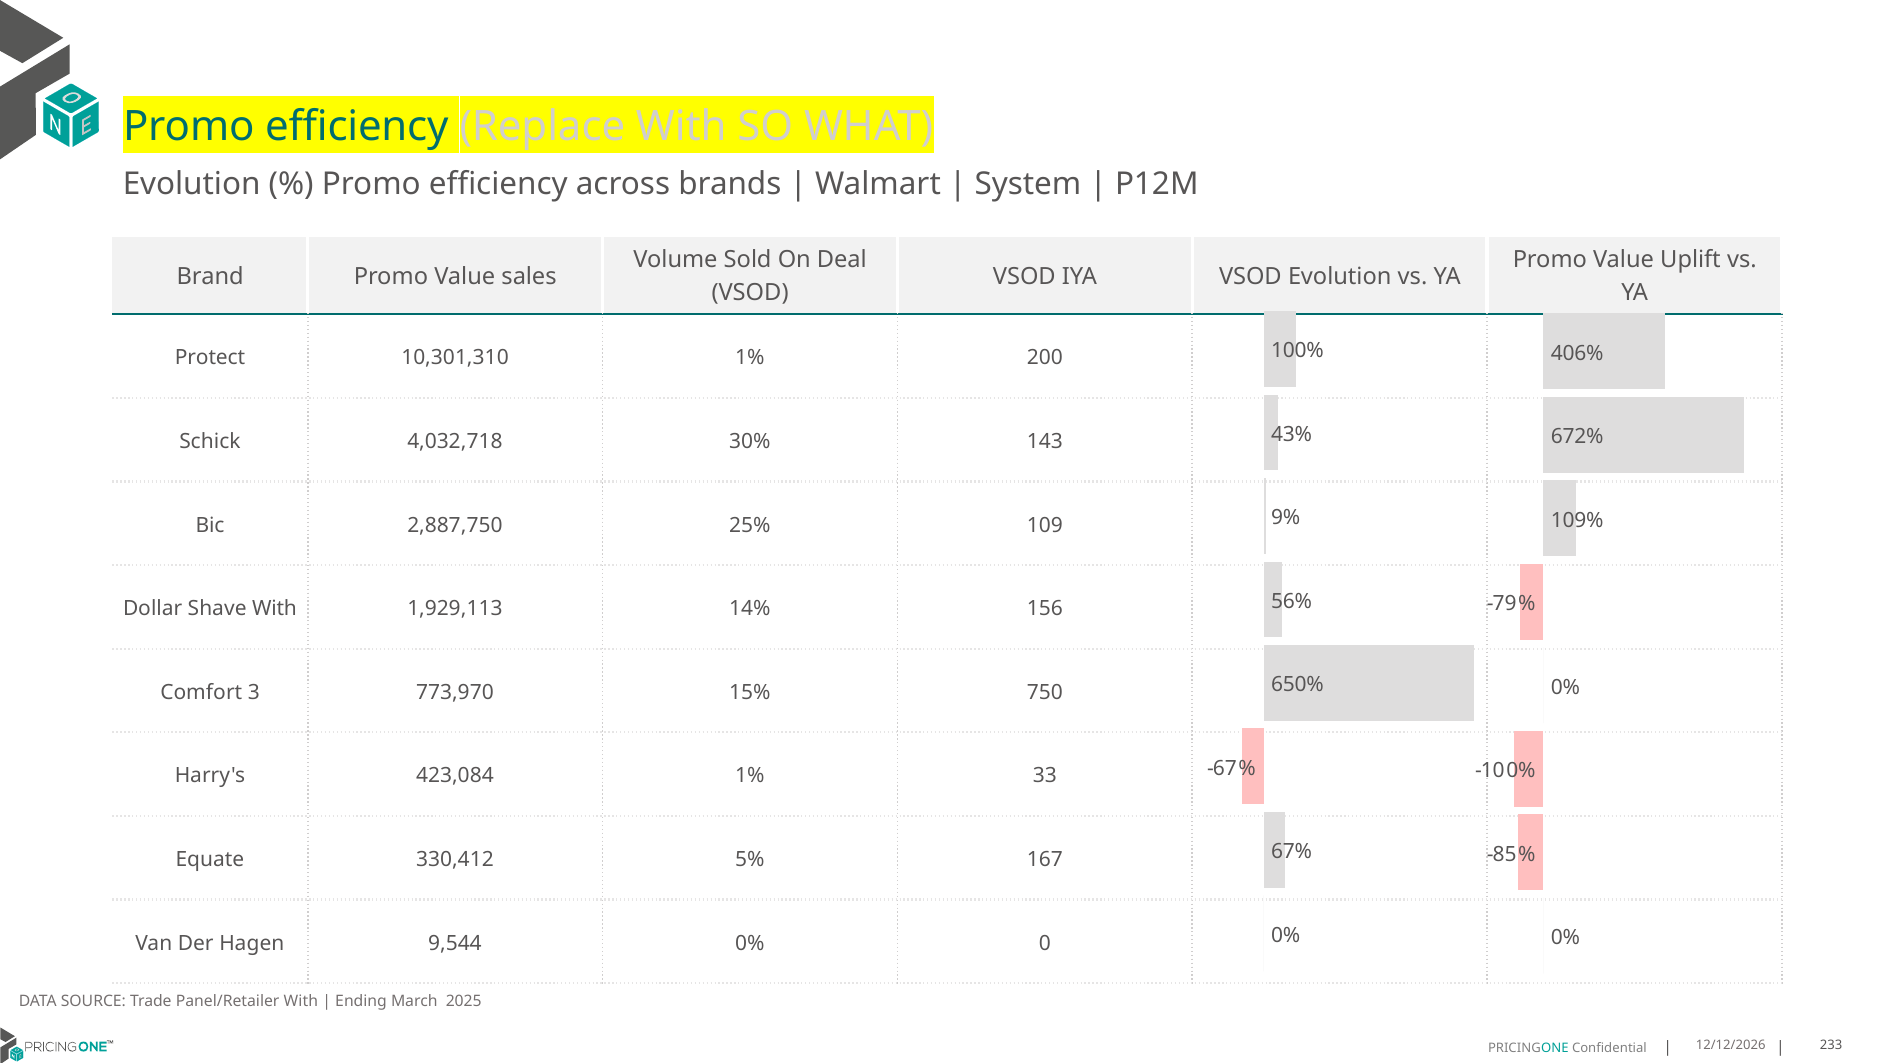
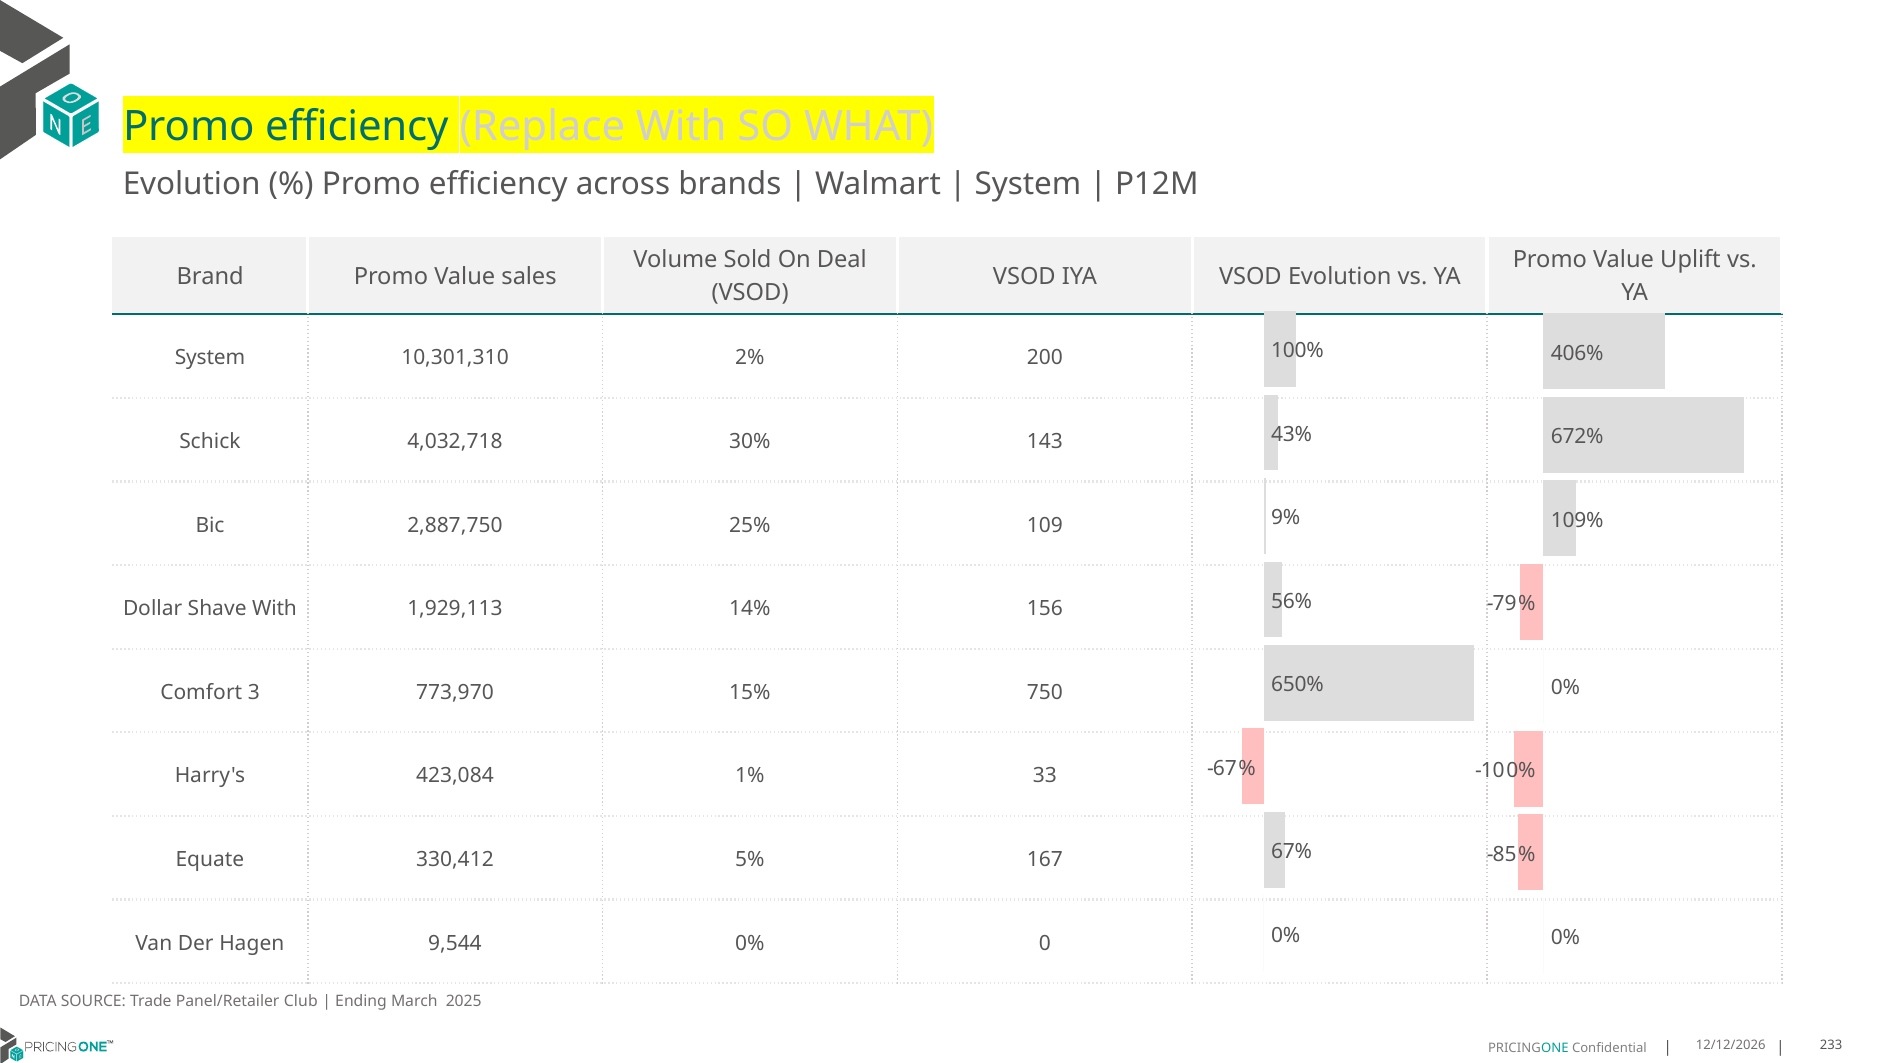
Protect: Protect -> System (210, 358)
10,301,310 1%: 1% -> 2% (750, 358)
Panel/Retailer With: With -> Club (301, 1001)
